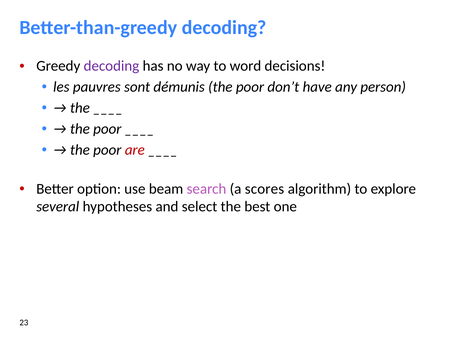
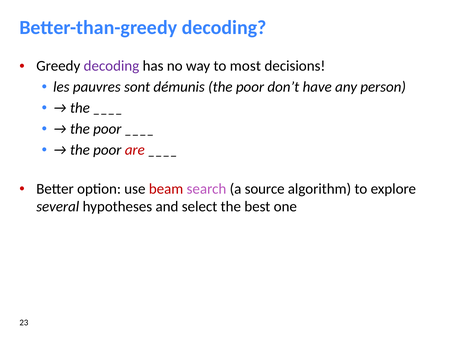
word: word -> most (245, 66)
beam colour: black -> red (166, 189)
scores: scores -> source (265, 189)
